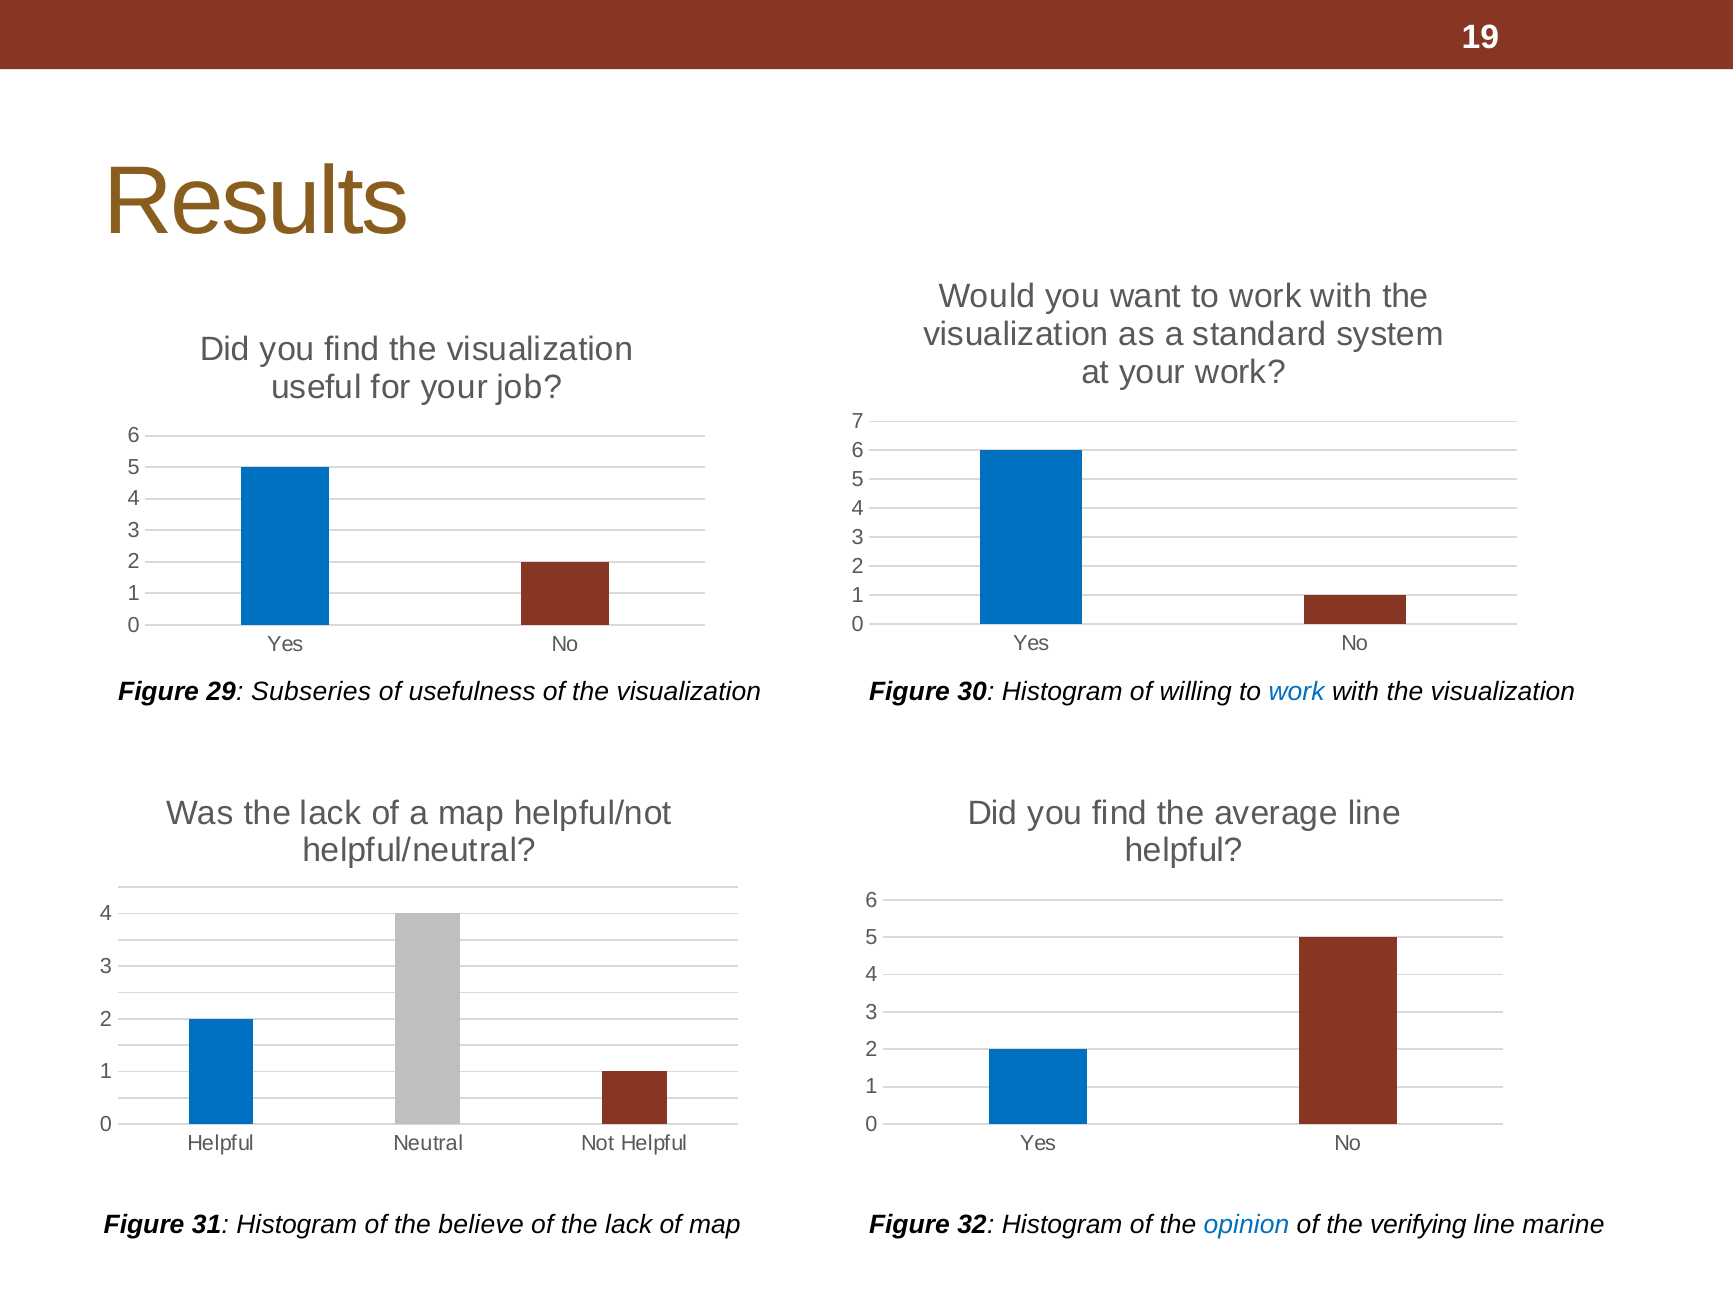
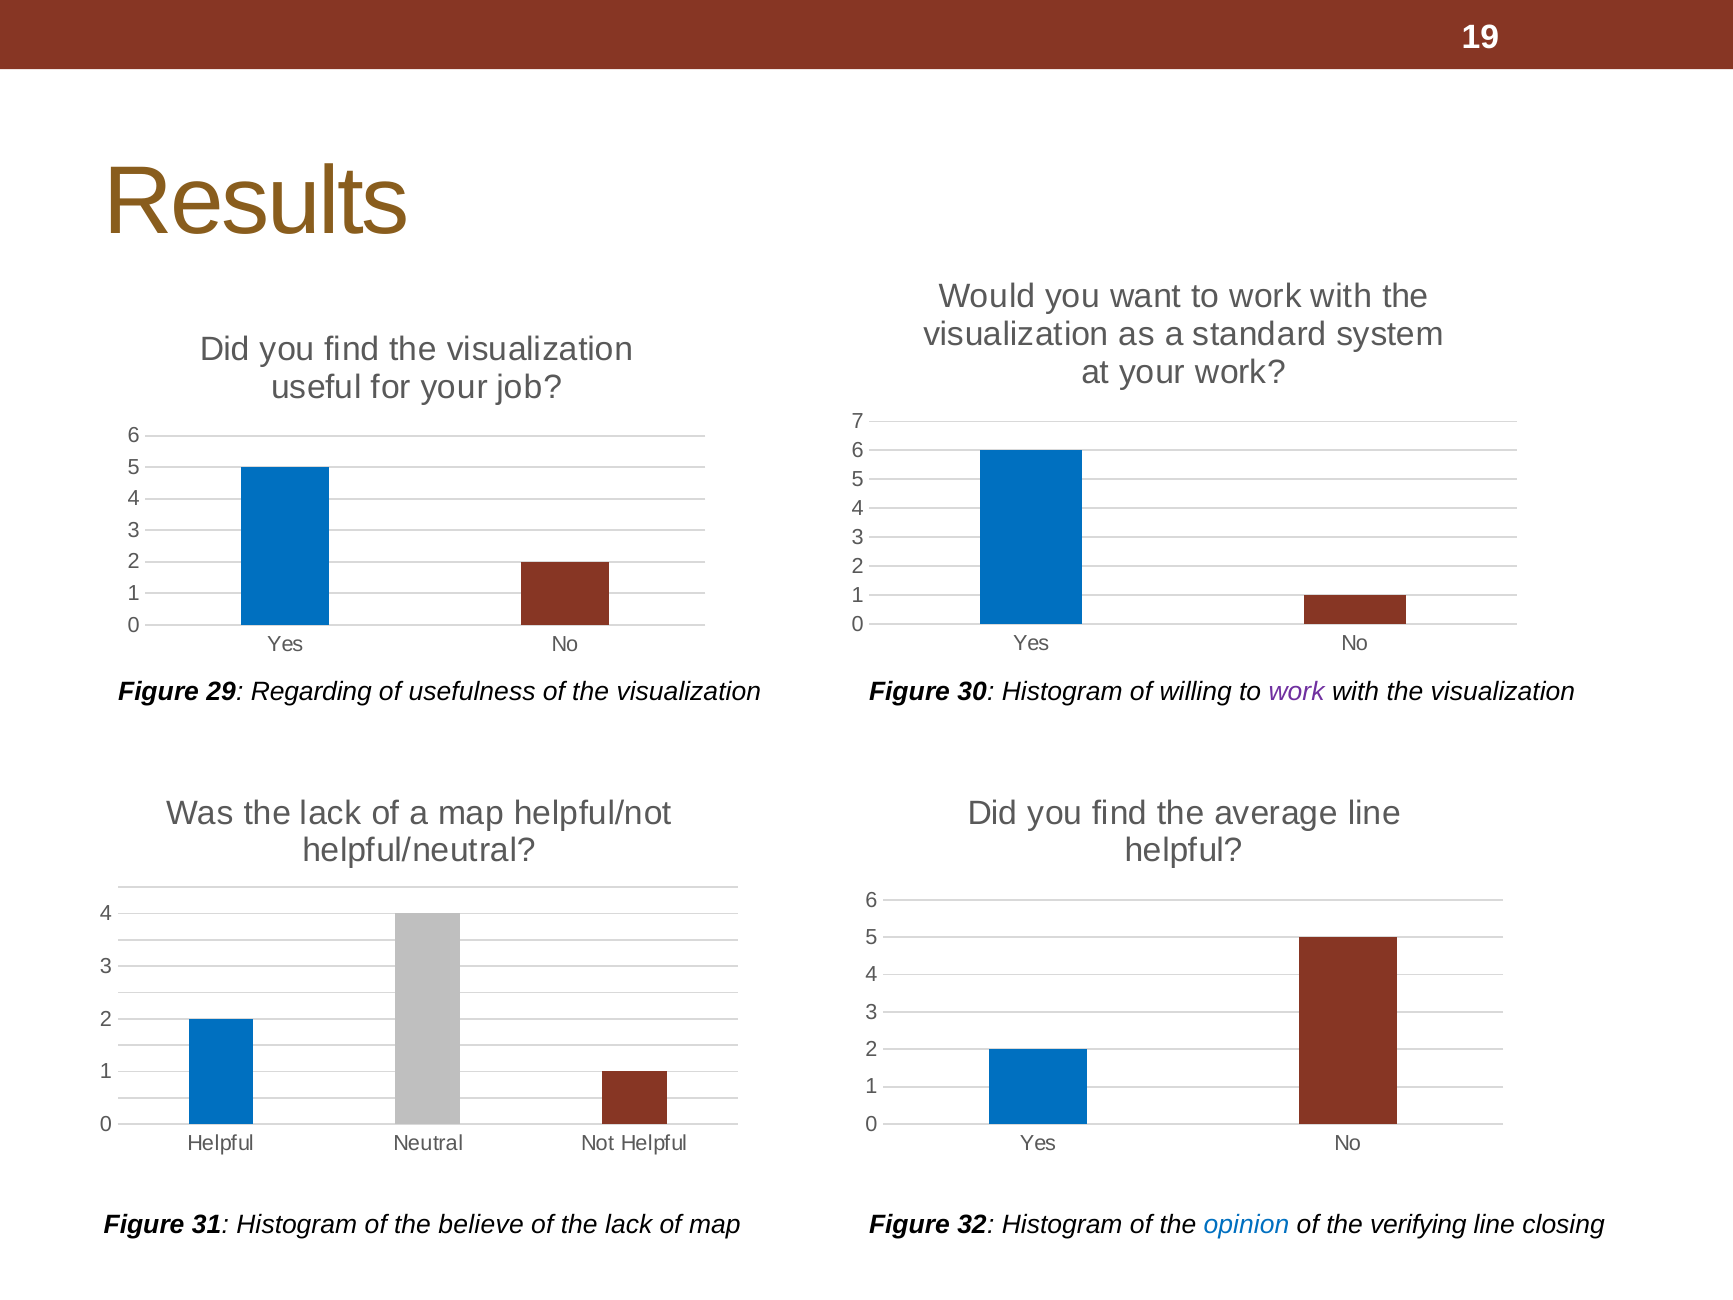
Subseries: Subseries -> Regarding (311, 692)
work colour: blue -> purple (1297, 692)
marine: marine -> closing (1564, 1225)
